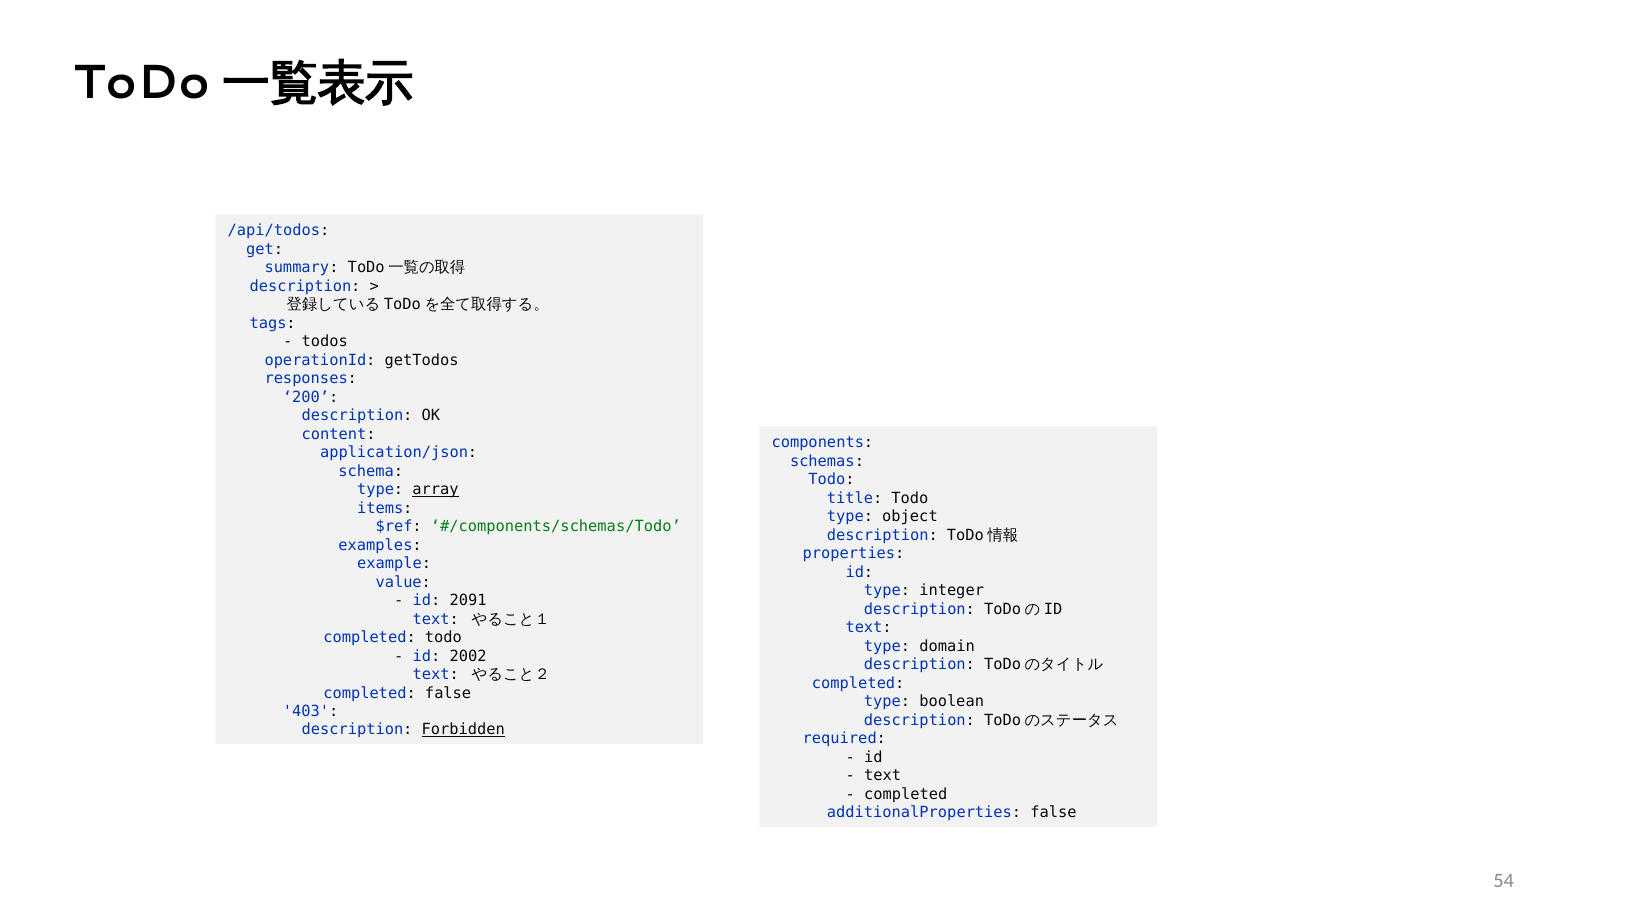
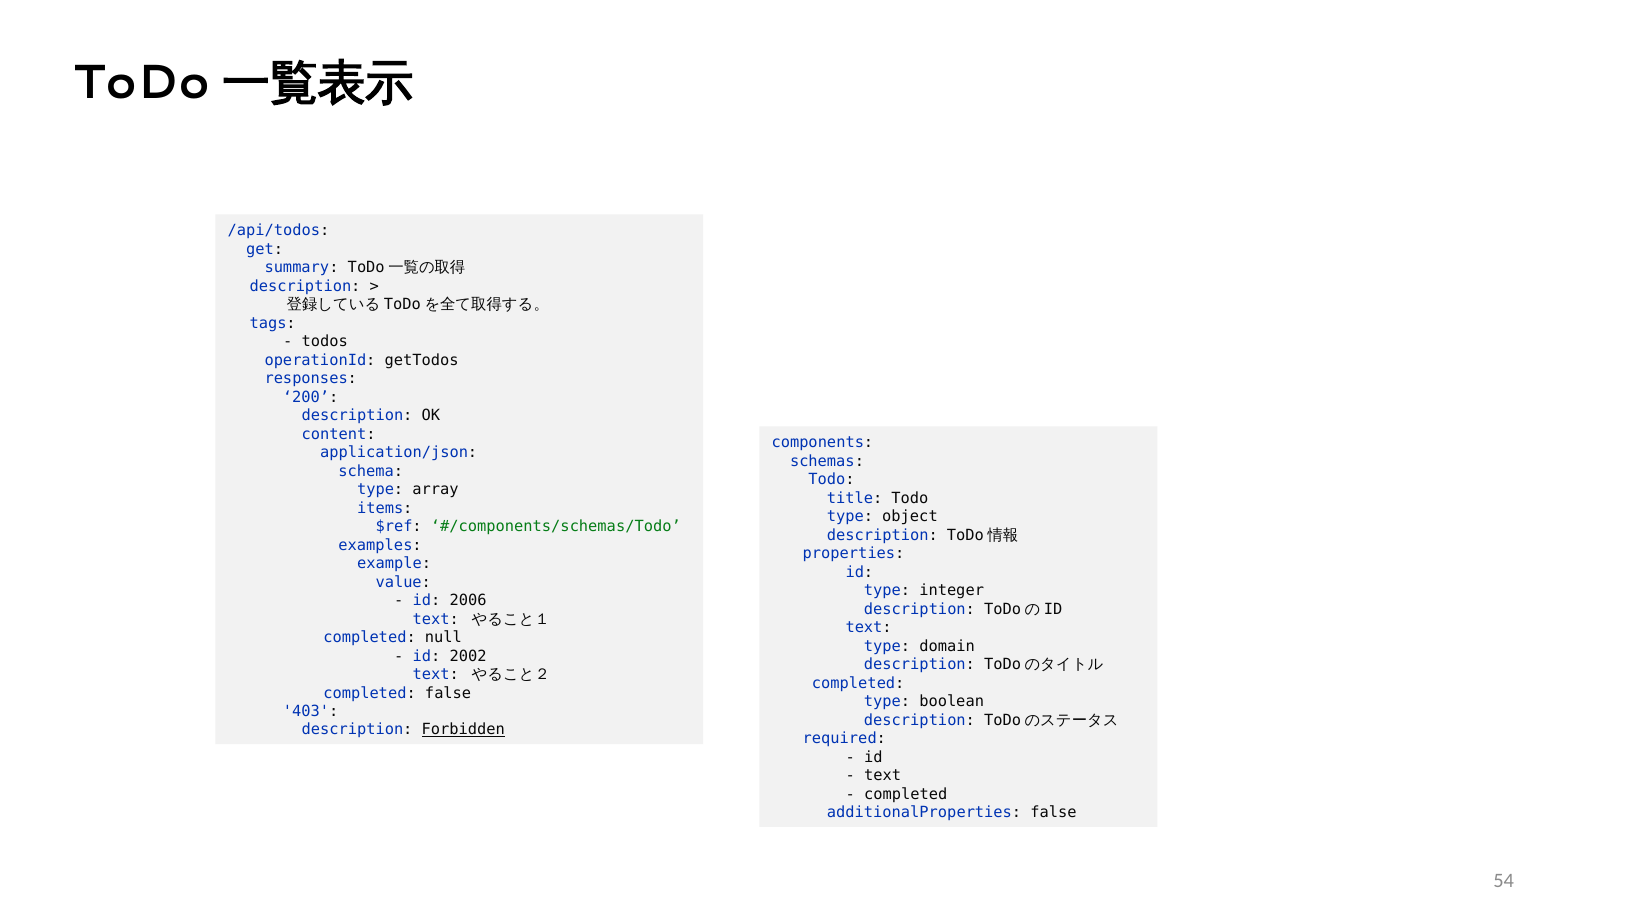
array underline: present -> none (436, 490)
2091: 2091 -> 2006 (468, 600)
completed todo: todo -> null (443, 637)
